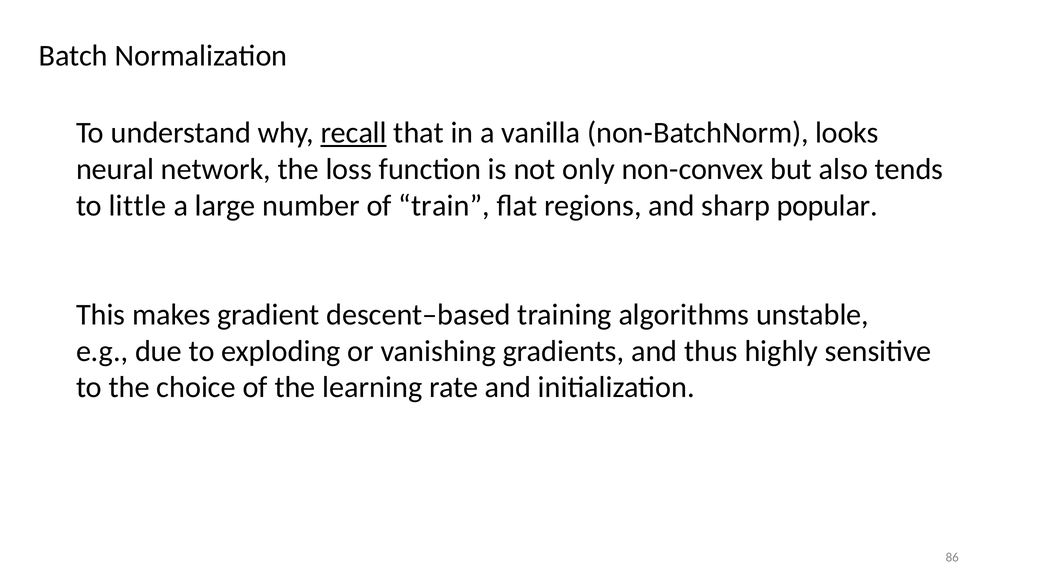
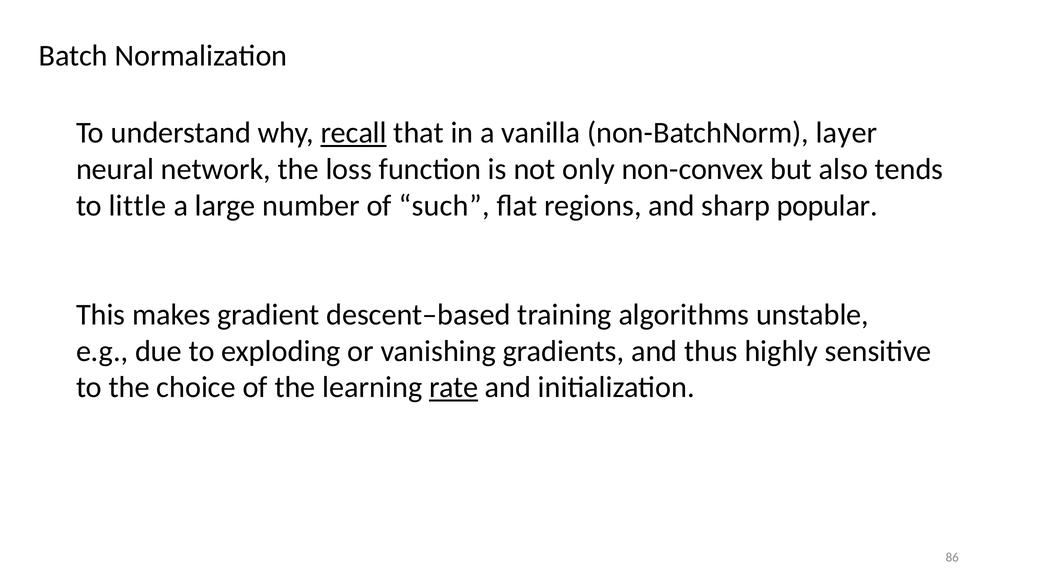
looks: looks -> layer (847, 133)
train: train -> such (444, 206)
rate underline: none -> present (454, 387)
